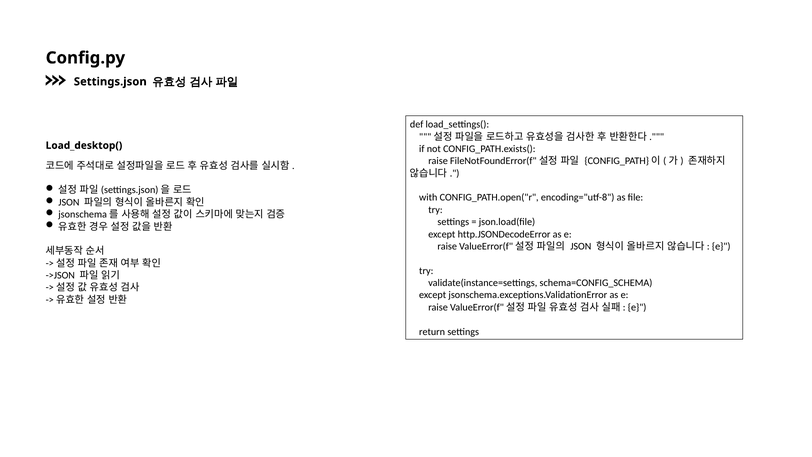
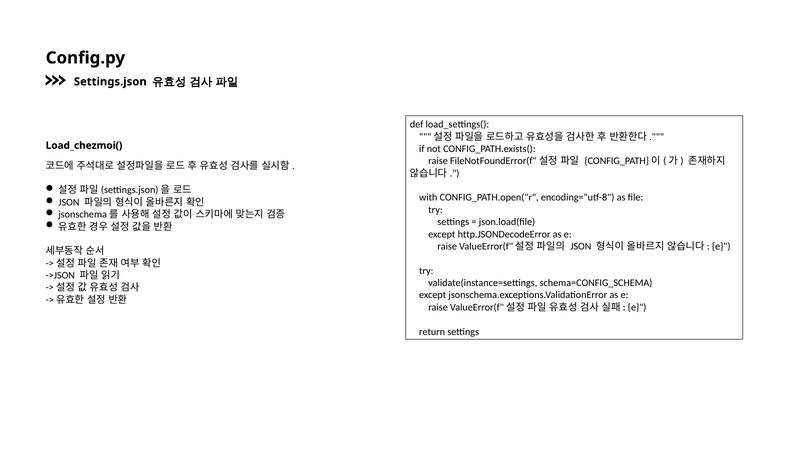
Load_desktop(: Load_desktop( -> Load_chezmoi( (84, 145)
